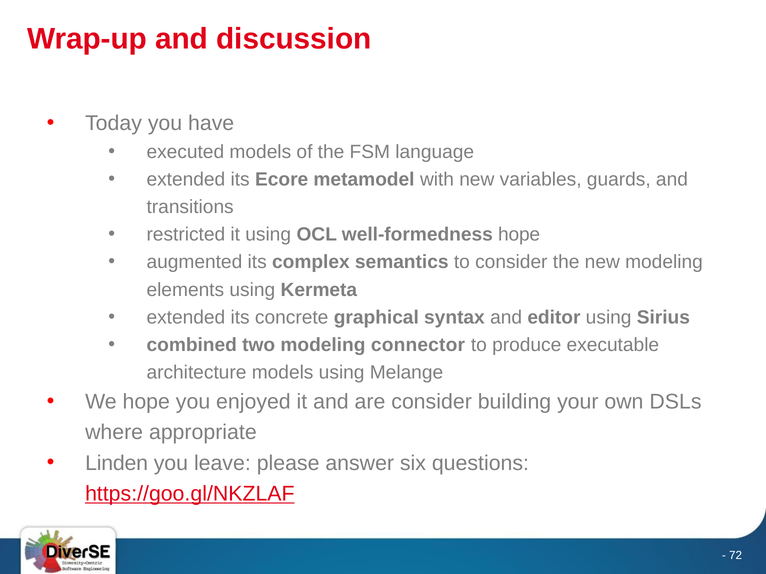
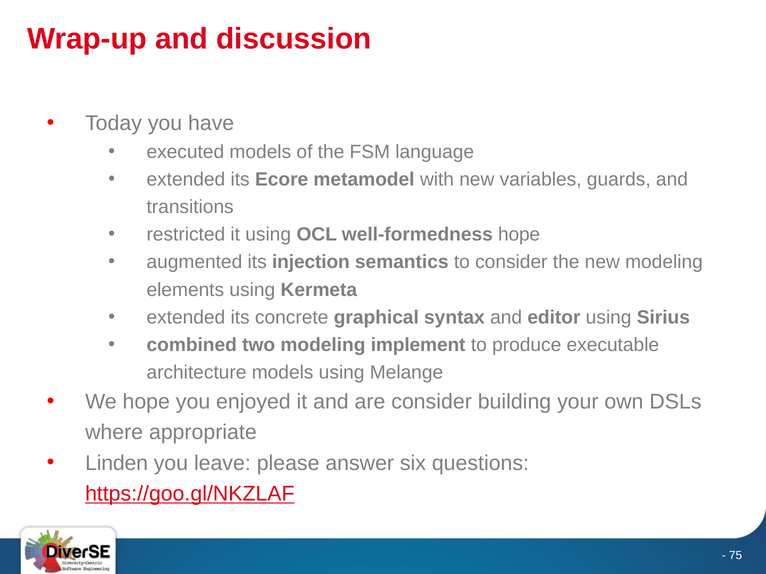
complex: complex -> injection (311, 262)
connector: connector -> implement (418, 345)
72: 72 -> 75 (736, 556)
